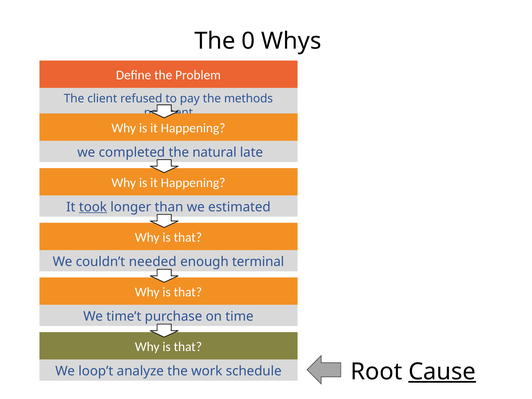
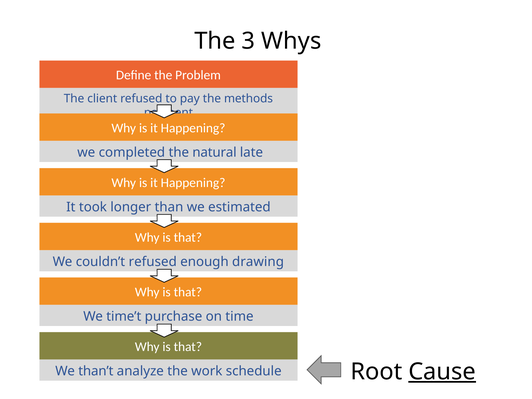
0: 0 -> 3 (248, 41)
took underline: present -> none (93, 207)
couldn’t needed: needed -> refused (153, 262)
terminal: terminal -> drawing (258, 262)
loop’t: loop’t -> than’t (96, 371)
